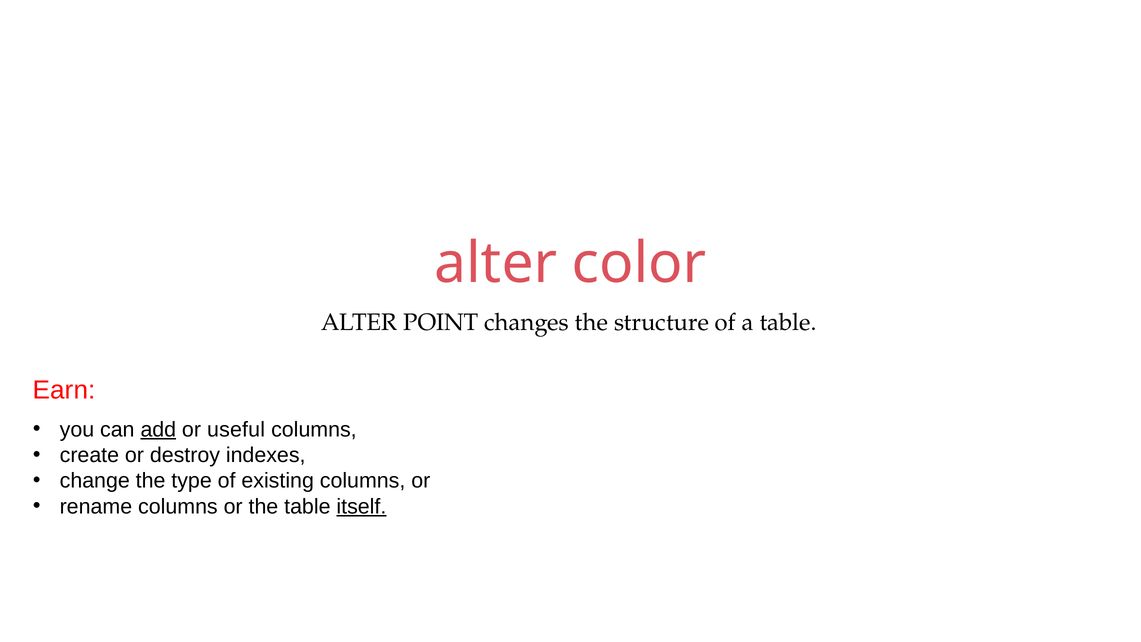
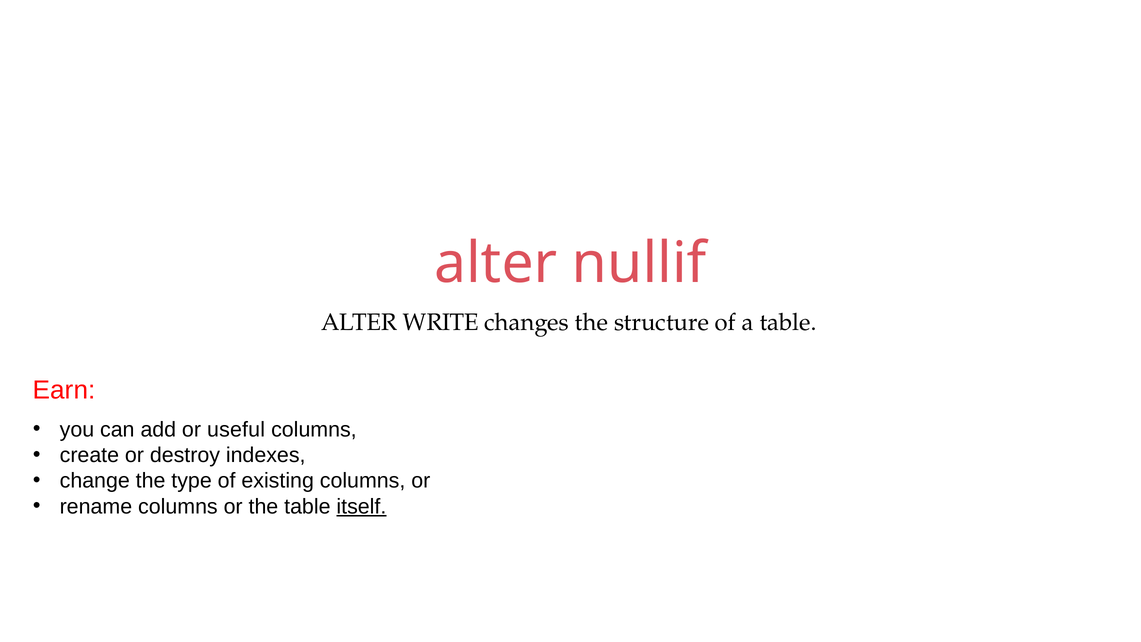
color: color -> nullif (639, 263)
POINT: POINT -> WRITE (441, 322)
add underline: present -> none (158, 429)
